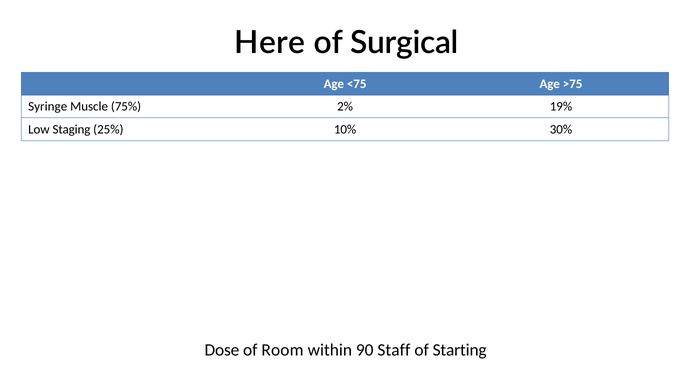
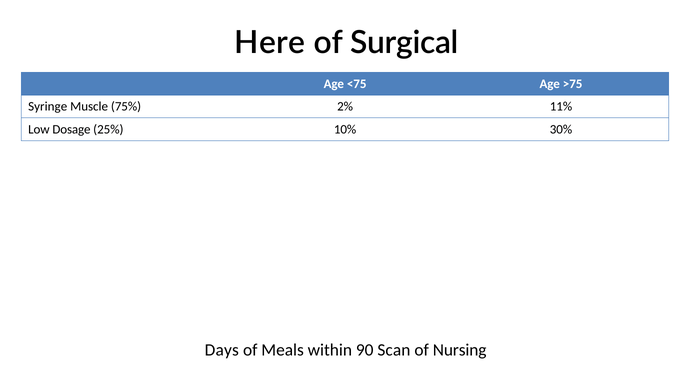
19%: 19% -> 11% (561, 107)
Staging: Staging -> Dosage (71, 129)
Dose: Dose -> Days (222, 350)
Room: Room -> Meals (283, 350)
Staff: Staff -> Scan (394, 350)
Starting: Starting -> Nursing (460, 350)
